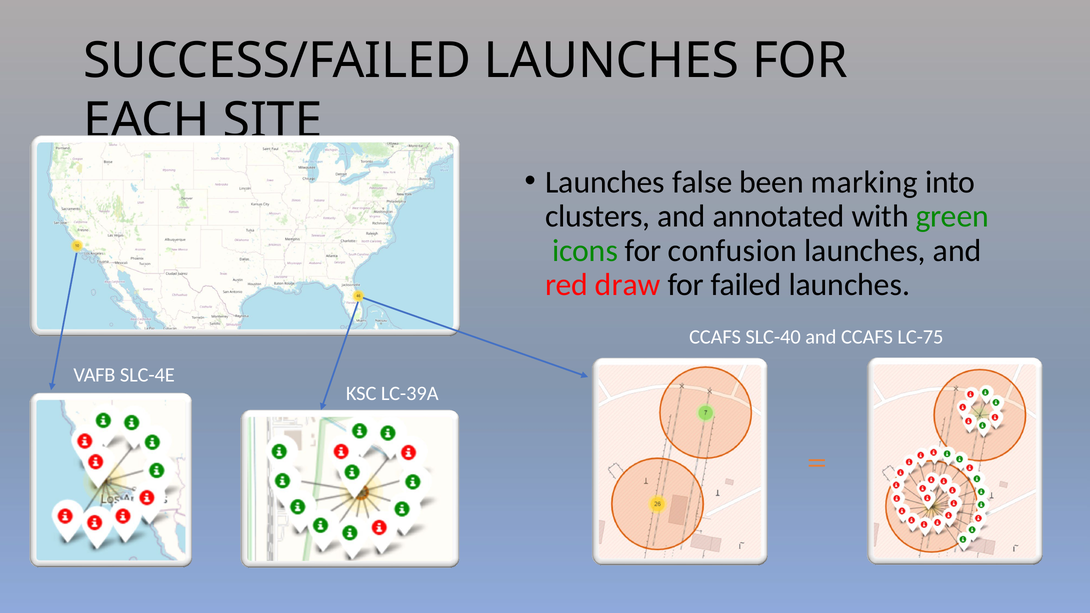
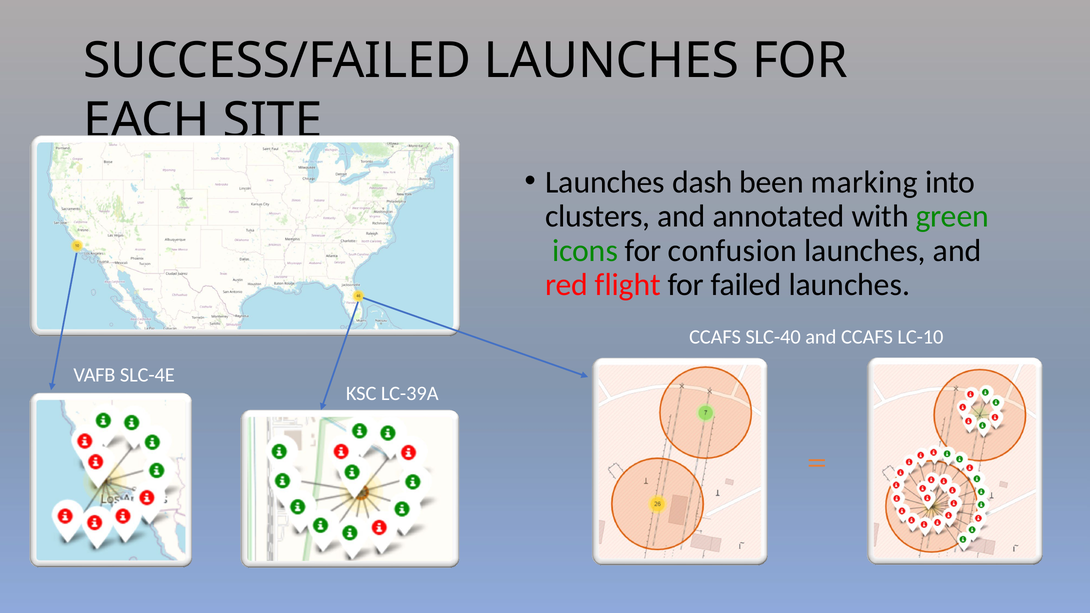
false: false -> dash (702, 182)
draw: draw -> flight (628, 285)
LC-75: LC-75 -> LC-10 (920, 337)
